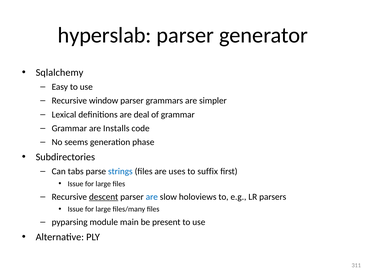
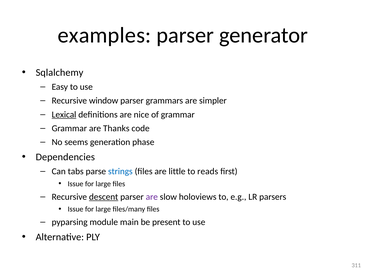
hyperslab: hyperslab -> examples (104, 35)
Lexical underline: none -> present (64, 115)
deal: deal -> nice (141, 115)
Installs: Installs -> Thanks (116, 129)
Subdirectories: Subdirectories -> Dependencies (65, 157)
uses: uses -> little (177, 172)
suffix: suffix -> reads (208, 172)
are colour: blue -> purple (152, 197)
